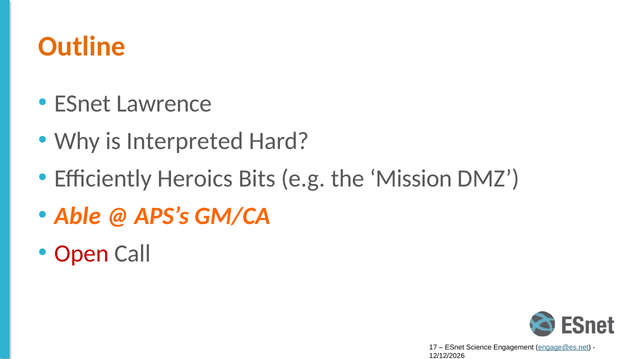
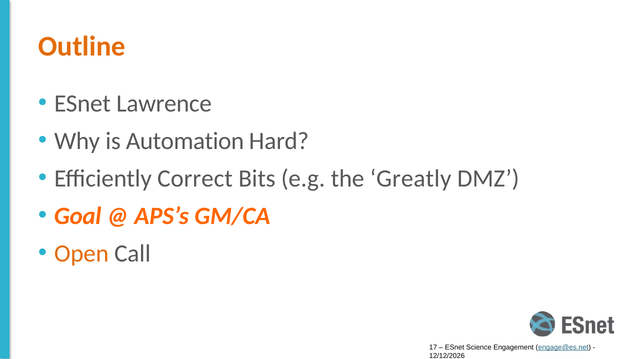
Interpreted: Interpreted -> Automation (185, 141)
Heroics: Heroics -> Correct (195, 178)
Mission: Mission -> Greatly (411, 178)
Able: Able -> Goal (78, 216)
Open colour: red -> orange (81, 253)
